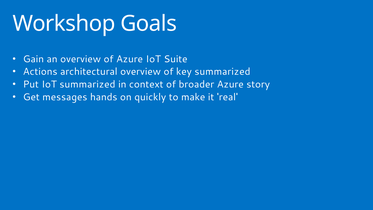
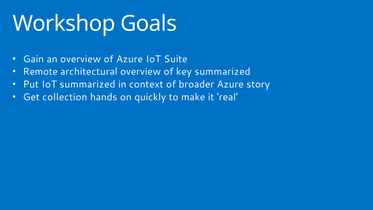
Actions: Actions -> Remote (40, 72)
messages: messages -> collection (65, 97)
